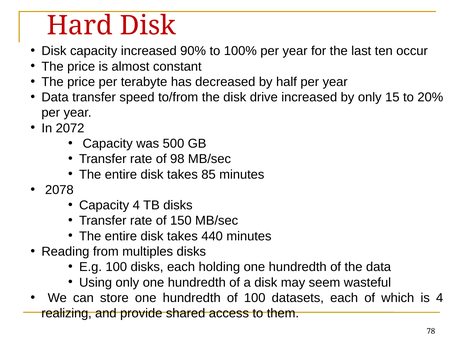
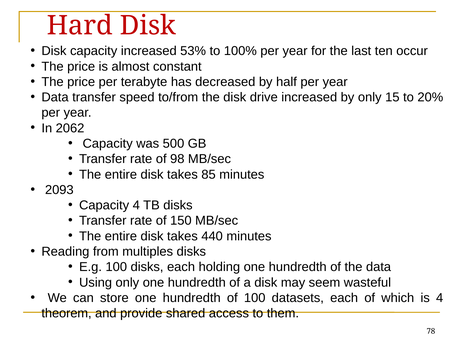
90%: 90% -> 53% (193, 51)
2072: 2072 -> 2062 (70, 128)
2078: 2078 -> 2093 (59, 190)
realizing: realizing -> theorem (67, 314)
